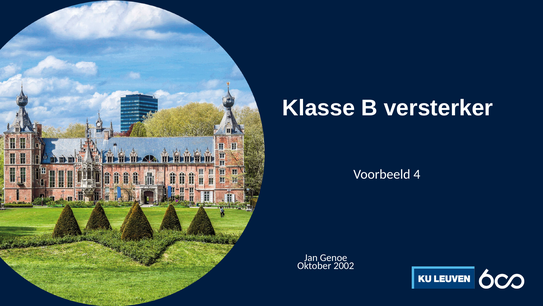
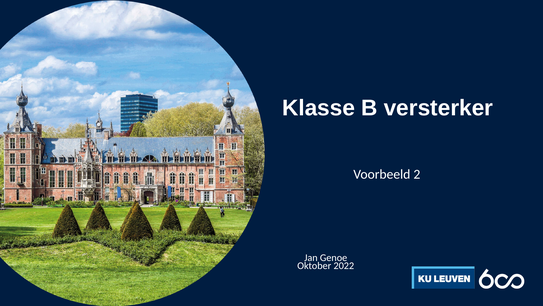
4: 4 -> 2 (417, 174)
2002: 2002 -> 2022 (344, 265)
